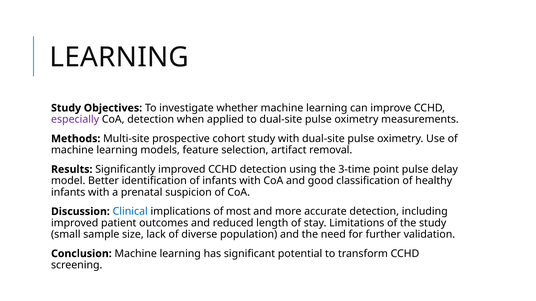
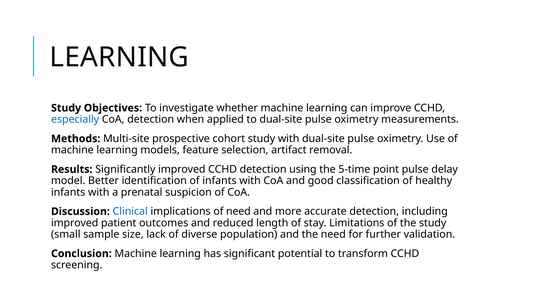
especially colour: purple -> blue (75, 120)
3-time: 3-time -> 5-time (354, 170)
of most: most -> need (238, 212)
